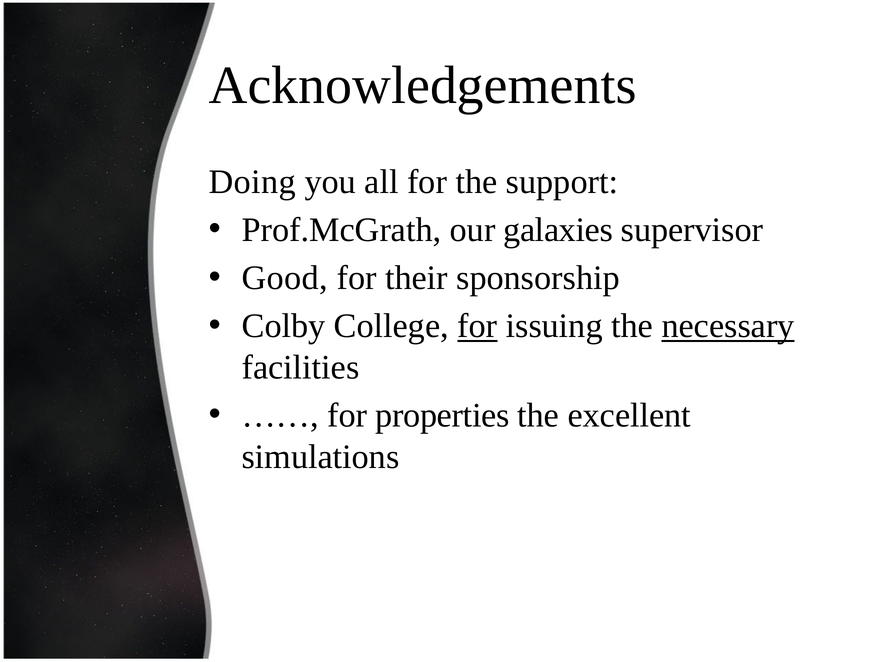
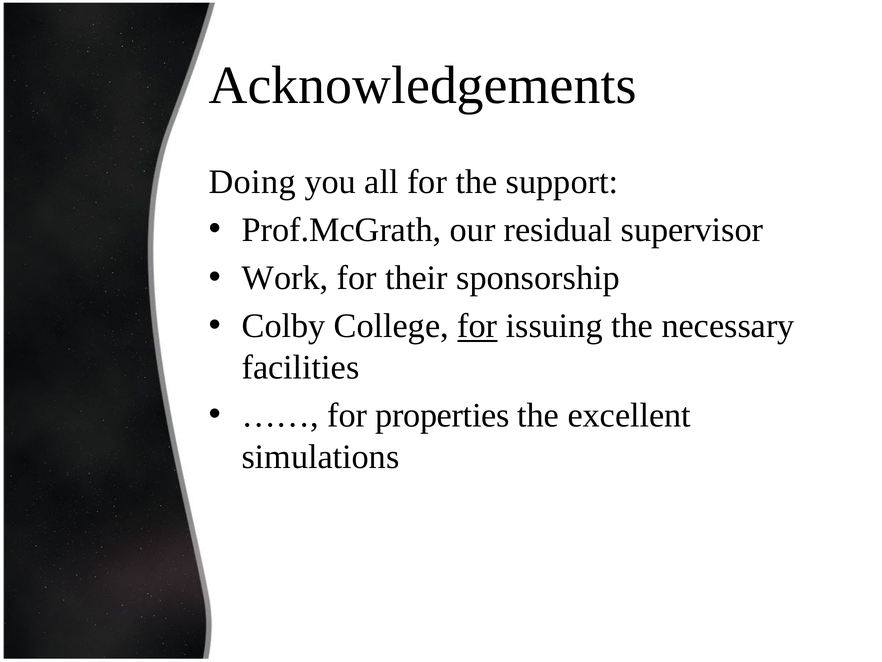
galaxies: galaxies -> residual (558, 230)
Good: Good -> Work (285, 278)
necessary underline: present -> none (728, 326)
